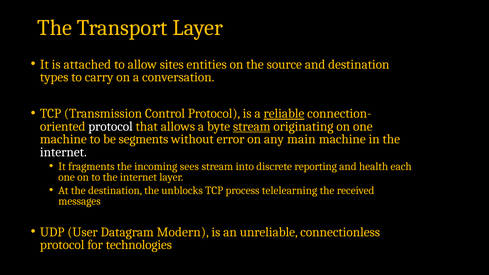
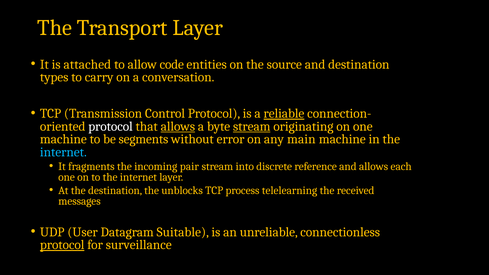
sites: sites -> code (172, 64)
allows underline: none -> present (178, 126)
internet colour: white -> light blue (63, 152)
sees: sees -> pair (189, 166)
reporting: reporting -> reference (316, 166)
and health: health -> allows (374, 166)
Modern: Modern -> Suitable (183, 232)
protocol underline: none -> present (62, 245)
technologies: technologies -> surveillance (139, 245)
